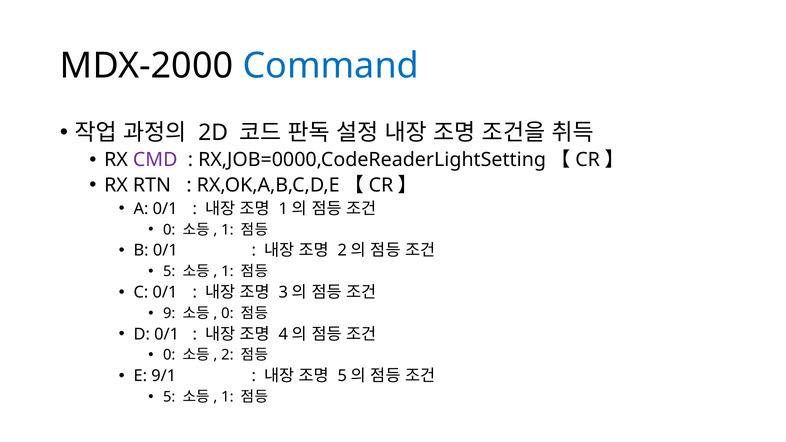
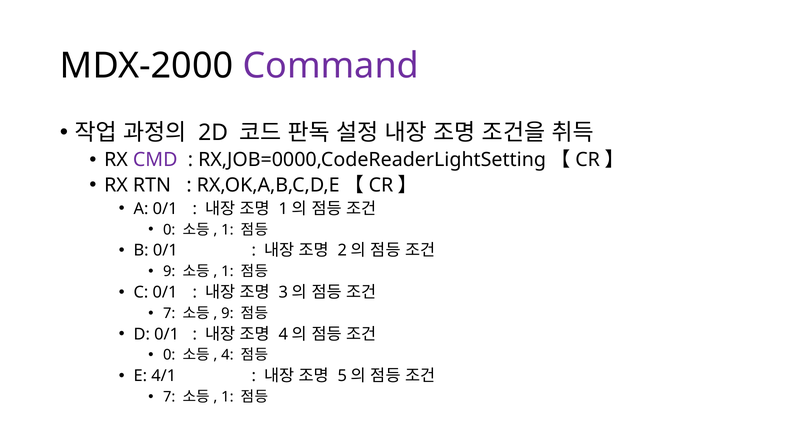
Command colour: blue -> purple (331, 66)
5: 5 -> 9 (169, 272)
9: 9 -> 7 (169, 313)
0: 0 -> 9 (227, 313)
2: 2 -> 4 (227, 355)
9/1: 9/1 -> 4/1 (164, 376)
5: 5 -> 7 (169, 397)
